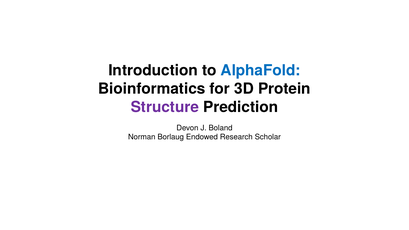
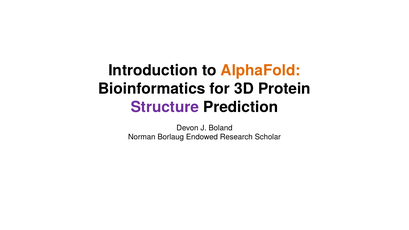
AlphaFold colour: blue -> orange (261, 70)
